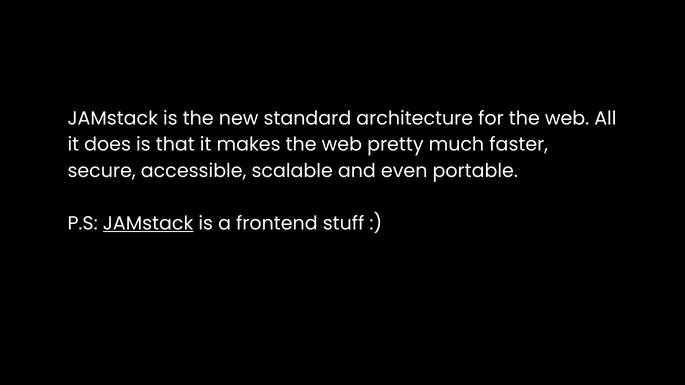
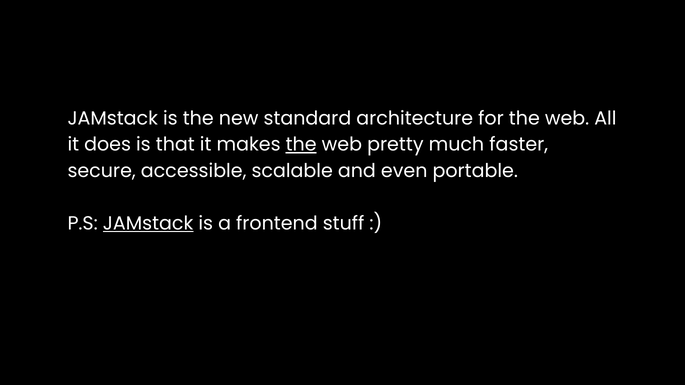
the underline: none -> present (301, 145)
